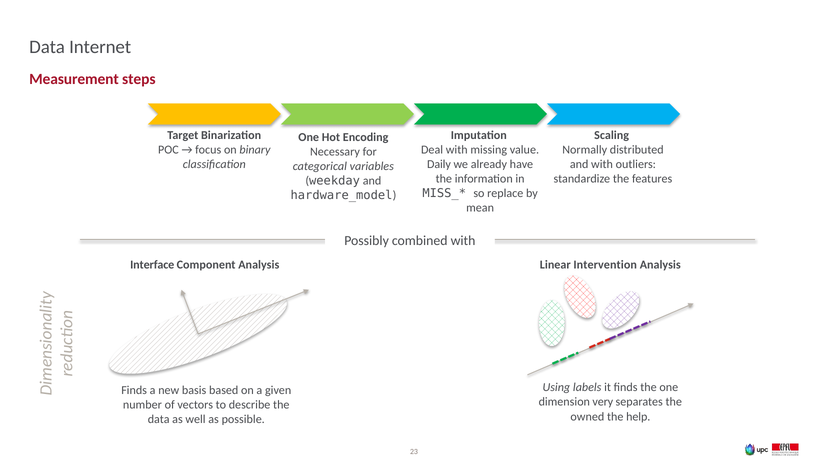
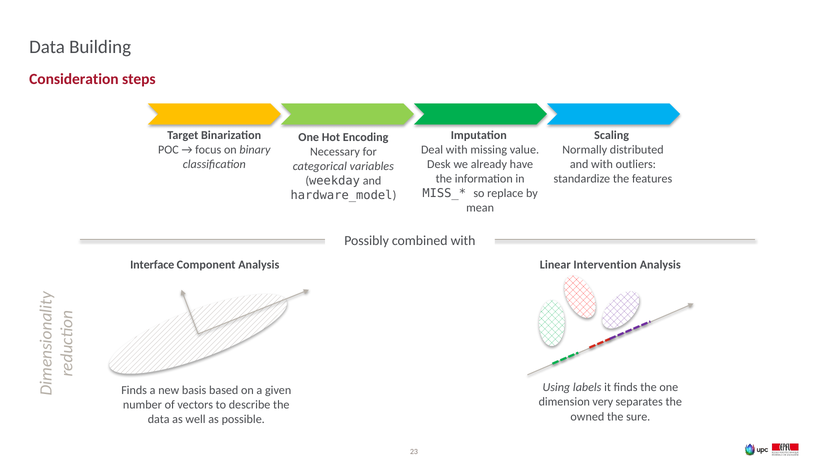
Internet: Internet -> Building (100, 47)
Measurement: Measurement -> Consideration (74, 79)
Daily: Daily -> Desk (439, 164)
help: help -> sure (638, 416)
